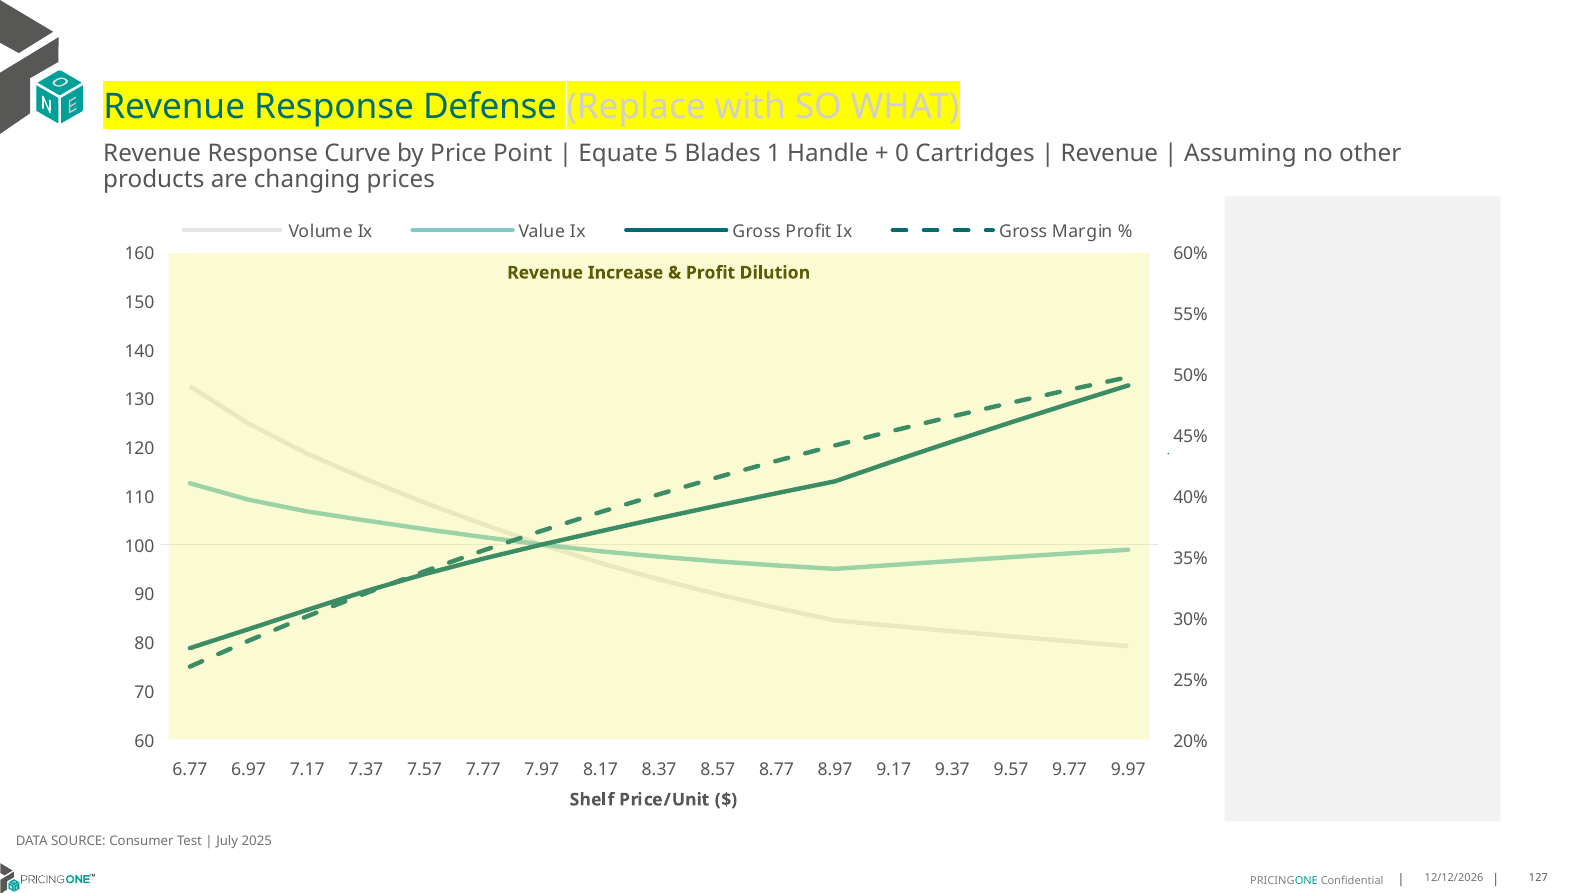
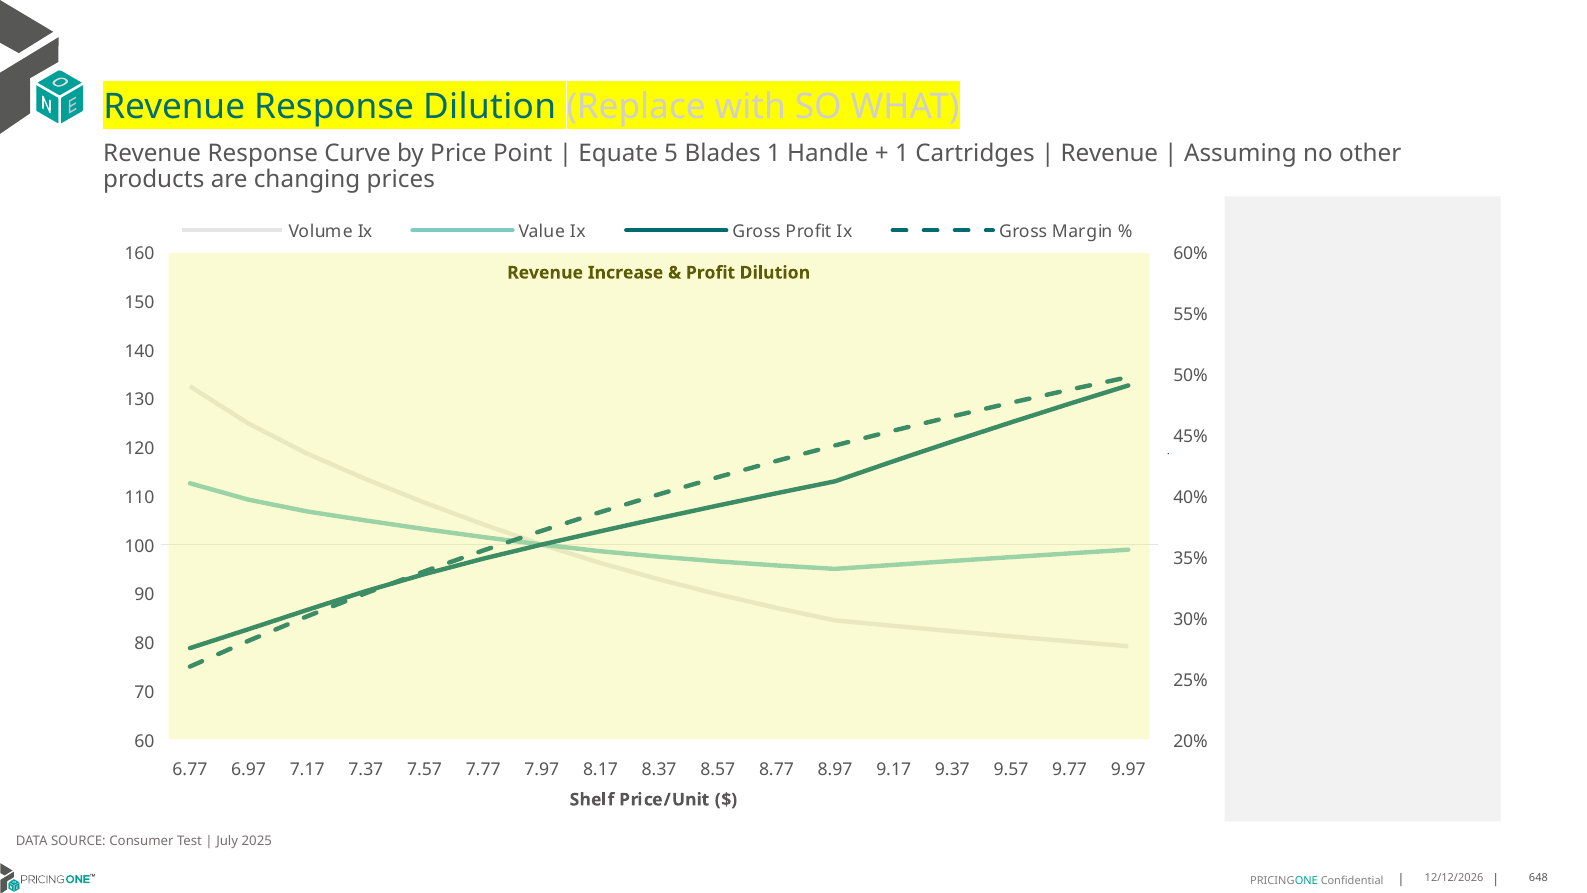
Response Defense: Defense -> Dilution (490, 107)
0: 0 -> 1 (902, 154)
127: 127 -> 648 (1538, 878)
